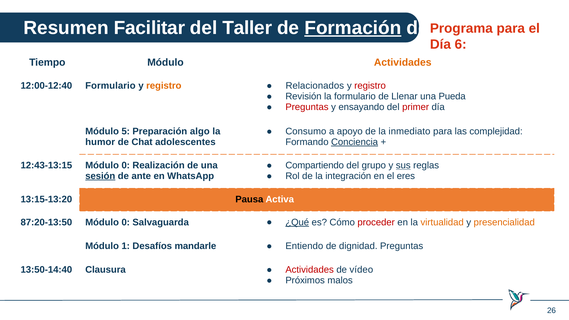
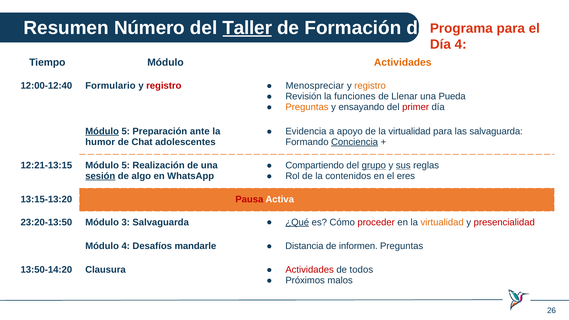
Facilitar: Facilitar -> Número (149, 28)
Taller underline: none -> present (247, 28)
Formación underline: present -> none (353, 28)
Día 6: 6 -> 4 (461, 44)
registro colour: orange -> red (164, 86)
Relacionados: Relacionados -> Menospreciar (315, 86)
registro colour: red -> orange (370, 86)
la formulario: formulario -> funciones (355, 96)
Preguntas colour: red -> orange (307, 107)
Consumo: Consumo -> Evidencia (306, 131)
de la inmediato: inmediato -> virtualidad (410, 131)
las complejidad: complejidad -> salvaguarda (496, 131)
Módulo underline: none -> present (102, 131)
algo: algo -> ante (200, 131)
12:43-13:15: 12:43-13:15 -> 12:21-13:15 (46, 165)
0: 0 -> 5 (126, 165)
grupo underline: none -> present (374, 165)
integración: integración -> contenidos (348, 176)
ante: ante -> algo (141, 176)
Pausa colour: black -> red (249, 200)
87:20-13:50: 87:20-13:50 -> 23:20-13:50 (46, 222)
0: 0 -> 3 (126, 222)
presencialidad colour: orange -> red (504, 222)
Módulo 1: 1 -> 4 (126, 246)
Entiendo: Entiendo -> Distancia (304, 246)
dignidad: dignidad -> informen (358, 246)
13:50-14:40: 13:50-14:40 -> 13:50-14:20 (46, 270)
vídeo: vídeo -> todos (361, 270)
